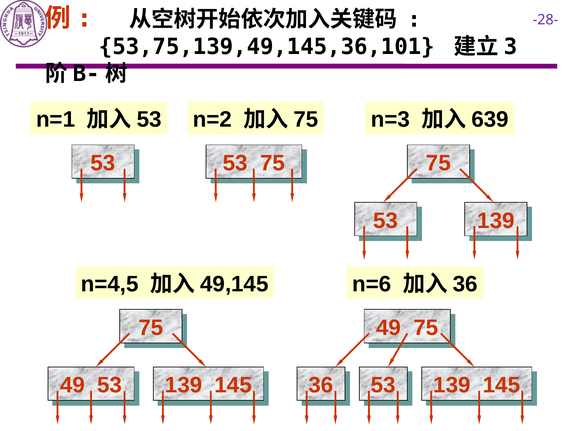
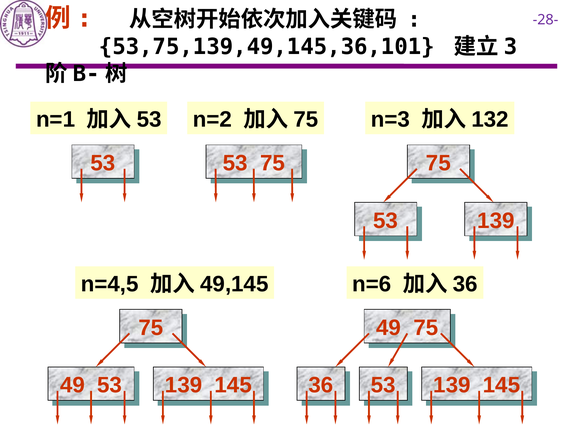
639: 639 -> 132 (490, 120)
